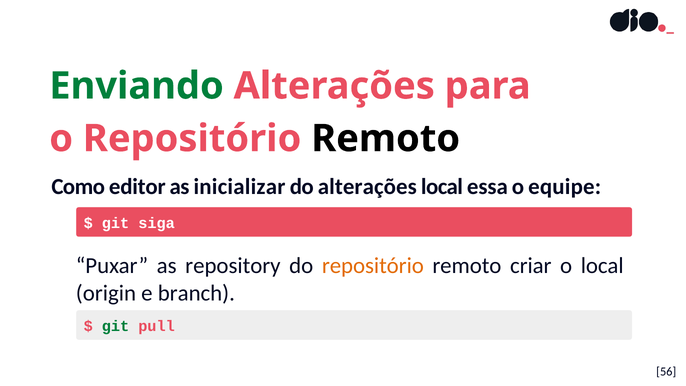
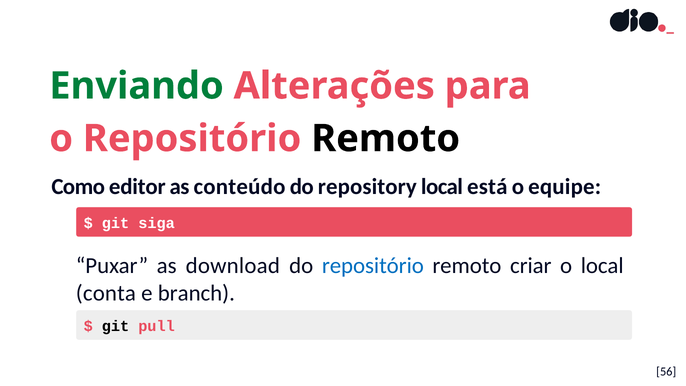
inicializar: inicializar -> conteúdo (239, 187)
do alterações: alterações -> repository (367, 187)
essa: essa -> está (487, 187)
repository: repository -> download (233, 266)
repositório colour: orange -> blue (373, 266)
origin: origin -> conta (106, 293)
git colour: green -> black (116, 326)
